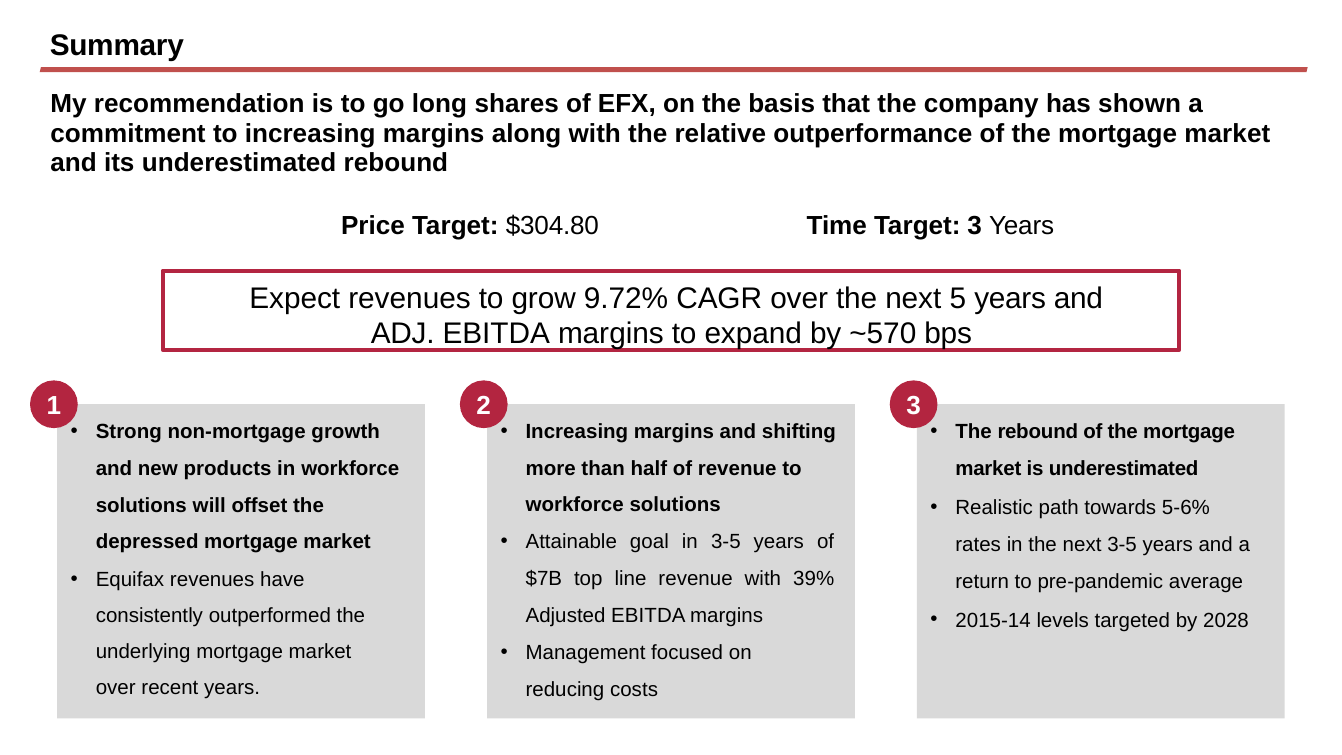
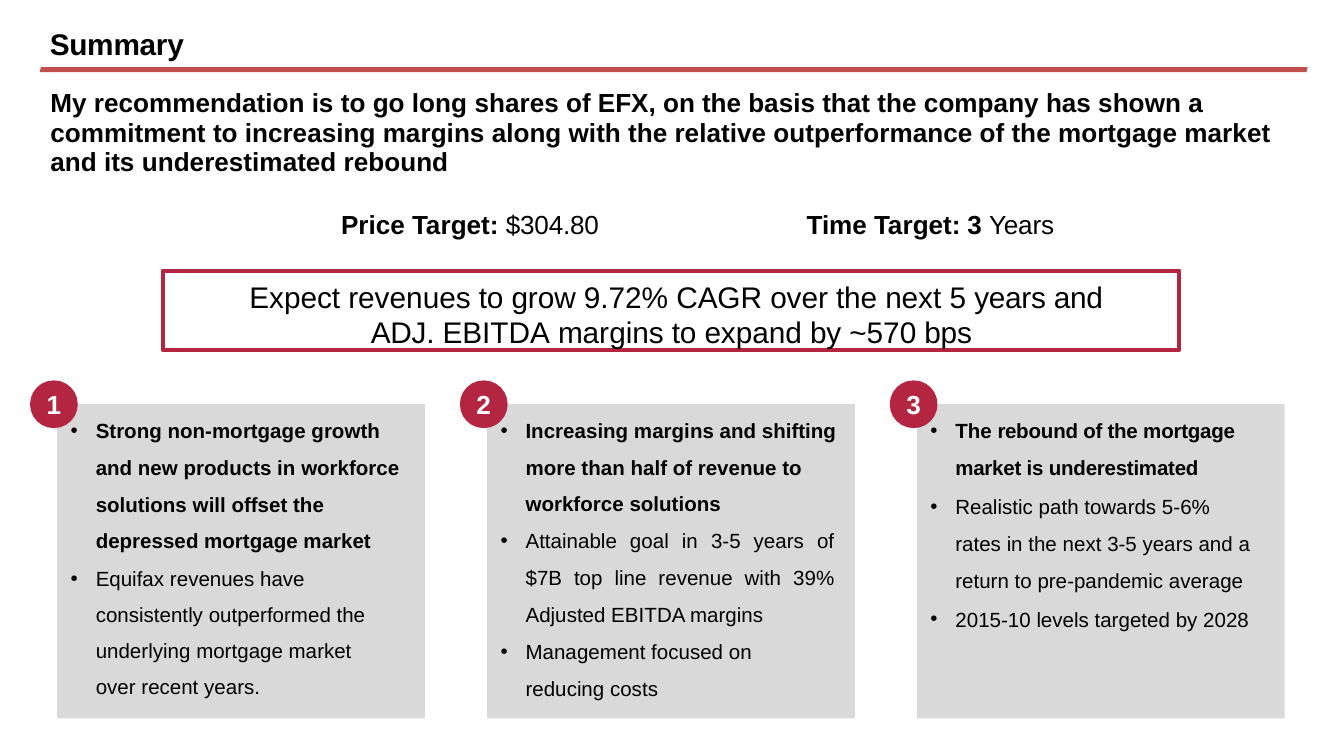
2015-14: 2015-14 -> 2015-10 (993, 620)
